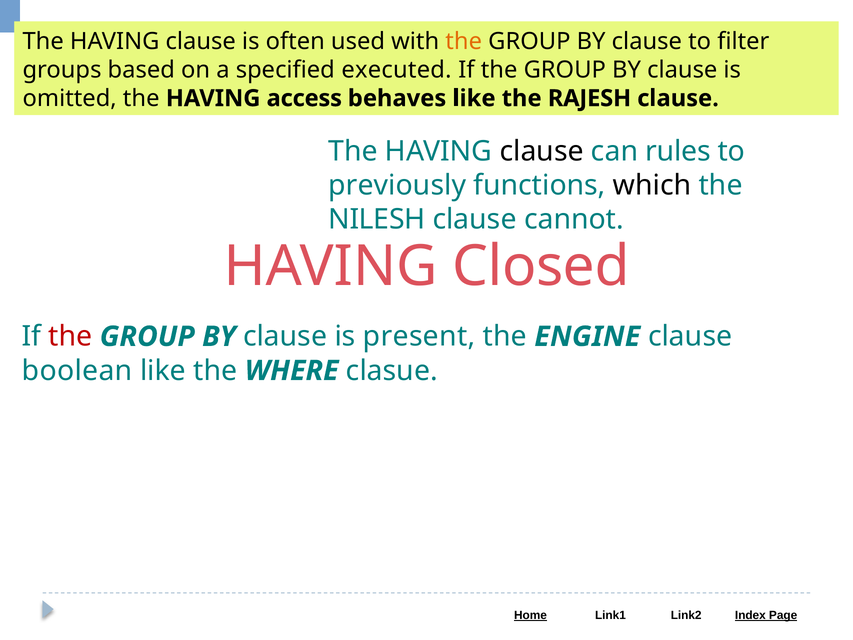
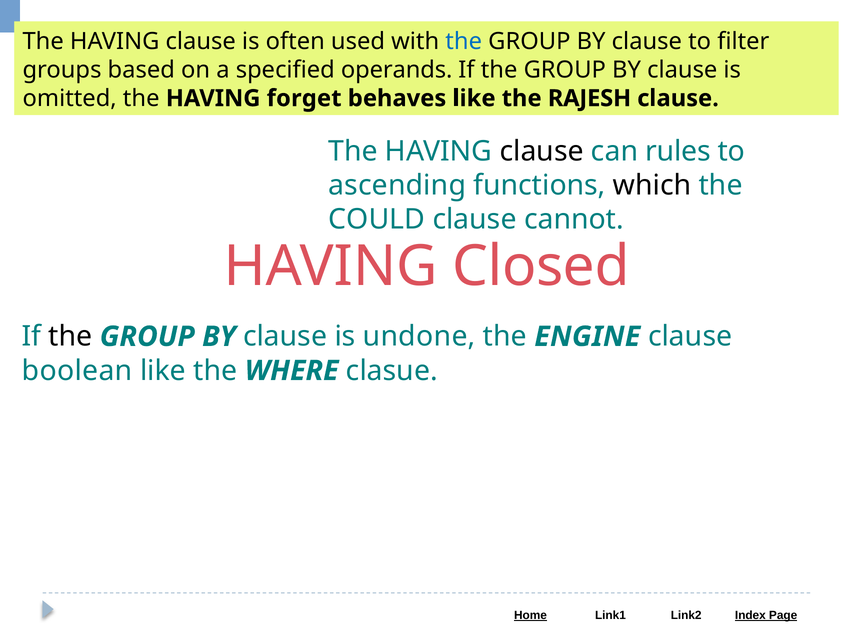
the colour: orange -> blue (464, 41)
executed: executed -> operands (397, 70)
access: access -> forget (304, 98)
previously: previously -> ascending (397, 185)
NILESH: NILESH -> COULD (377, 219)
the colour: red -> black (70, 336)
present: present -> undone (419, 336)
